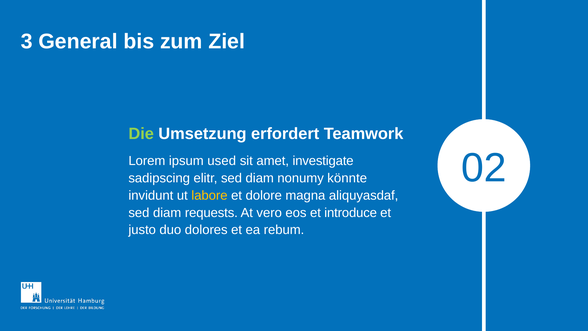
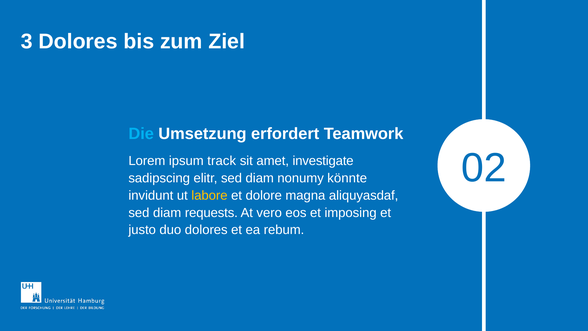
3 General: General -> Dolores (78, 42)
Die colour: light green -> light blue (141, 134)
used: used -> track (222, 161)
introduce: introduce -> imposing (351, 213)
